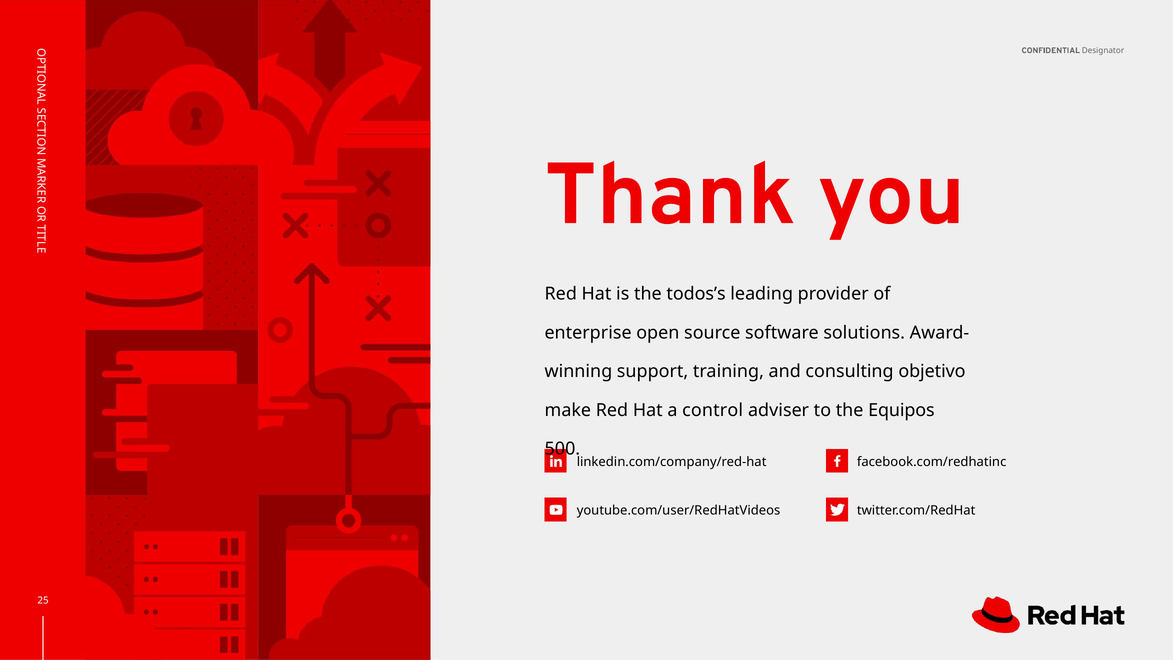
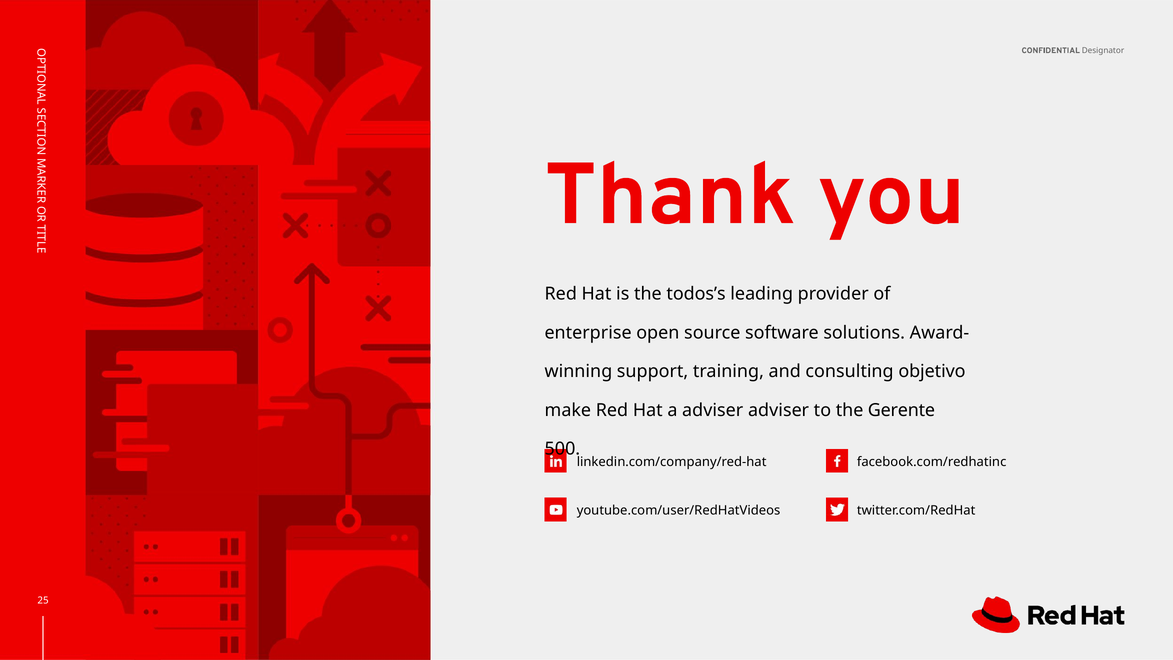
a control: control -> adviser (713, 410)
Equipos: Equipos -> Gerente (901, 410)
